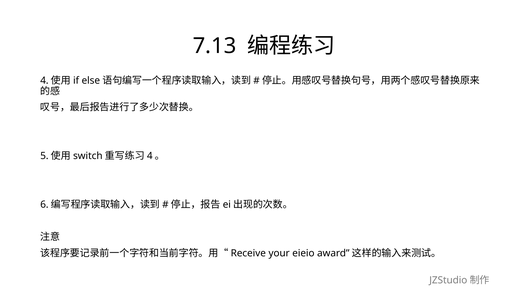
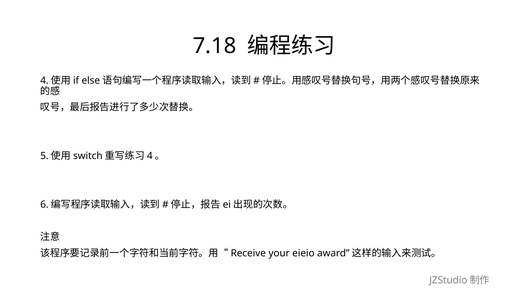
7.13: 7.13 -> 7.18 (215, 46)
